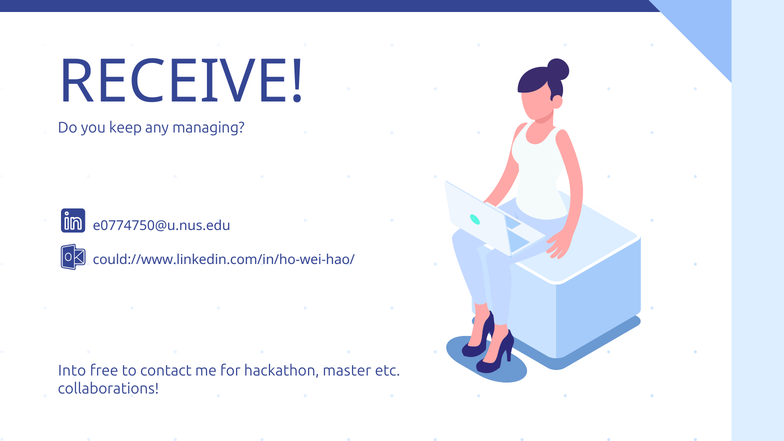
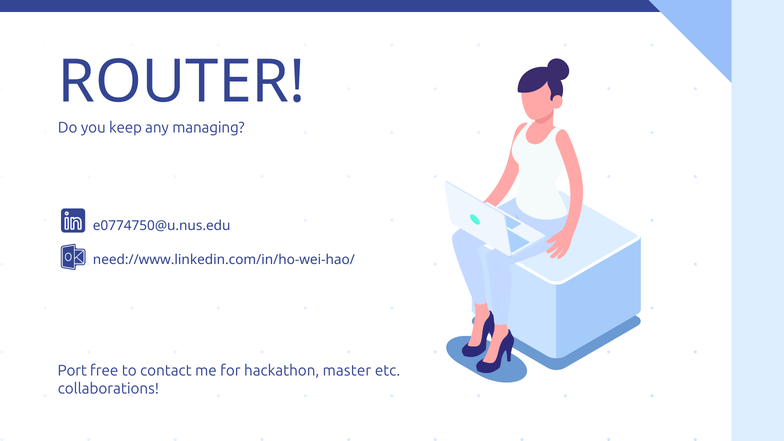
RECEIVE: RECEIVE -> ROUTER (182, 82)
could://www.linkedin.com/in/ho-wei-hao/: could://www.linkedin.com/in/ho-wei-hao/ -> need://www.linkedin.com/in/ho-wei-hao/ (224, 260)
Into: Into -> Port (72, 371)
